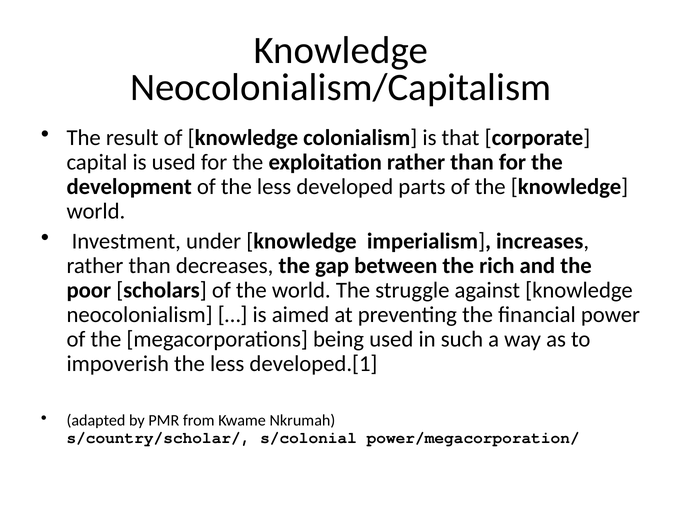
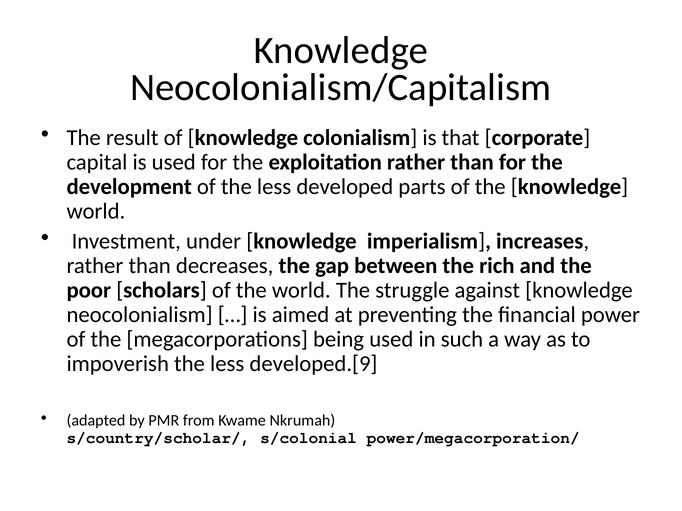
developed.[1: developed.[1 -> developed.[9 (313, 364)
